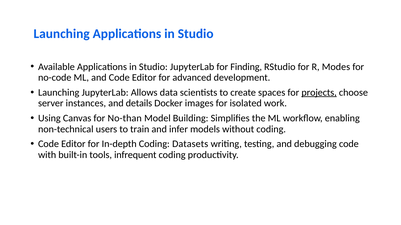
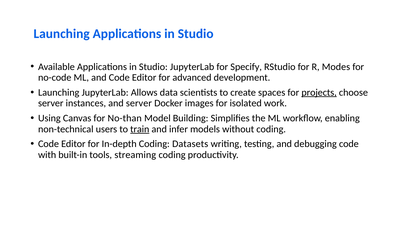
Finding: Finding -> Specify (246, 67)
and details: details -> server (139, 104)
train underline: none -> present (140, 129)
infrequent: infrequent -> streaming (135, 155)
